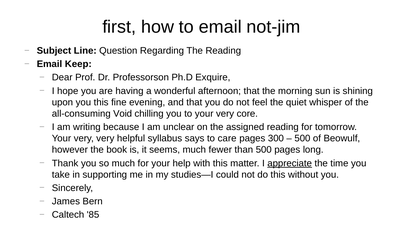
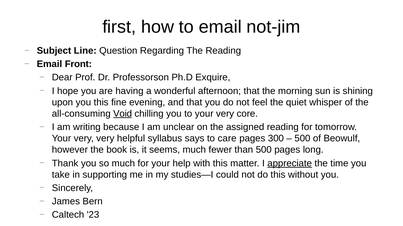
Keep: Keep -> Front (78, 64)
Void underline: none -> present (123, 114)
85: 85 -> 23 (93, 215)
